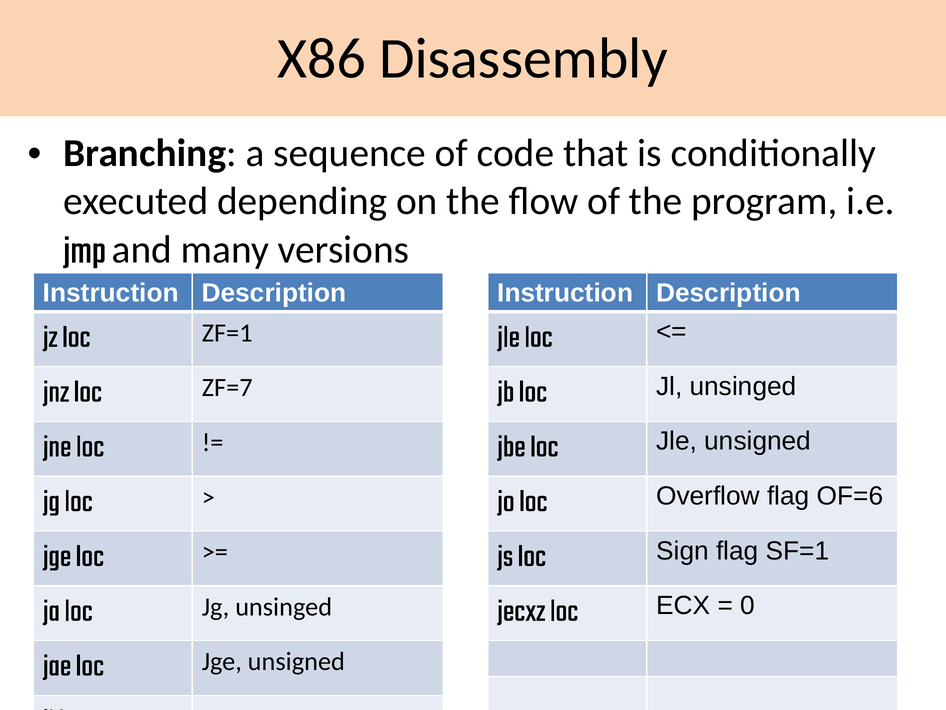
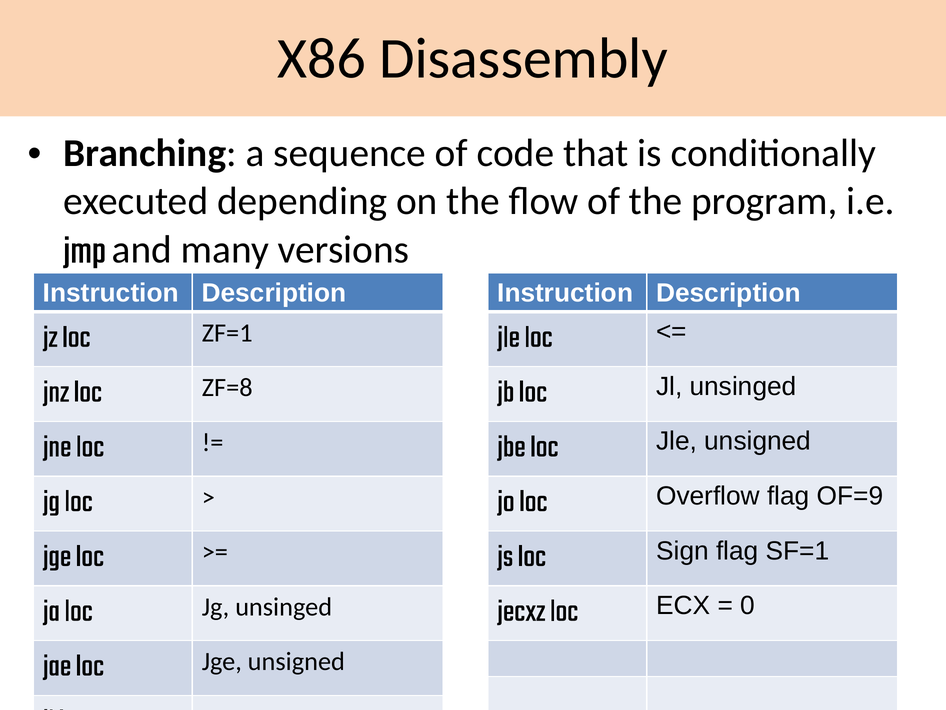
ZF=7: ZF=7 -> ZF=8 (227, 387)
OF=6: OF=6 -> OF=9 (850, 496)
